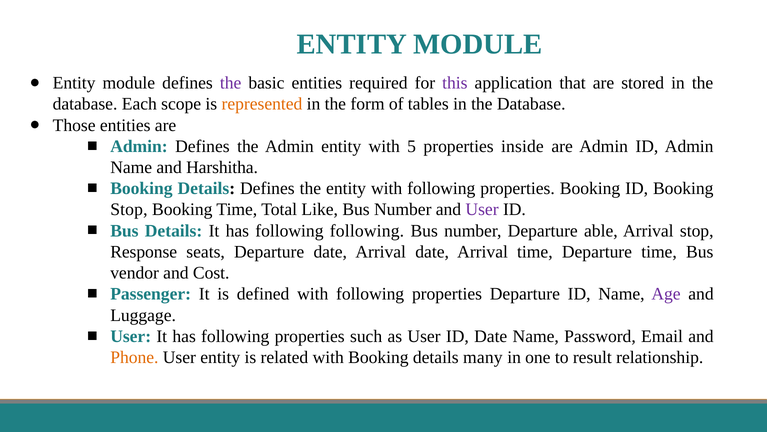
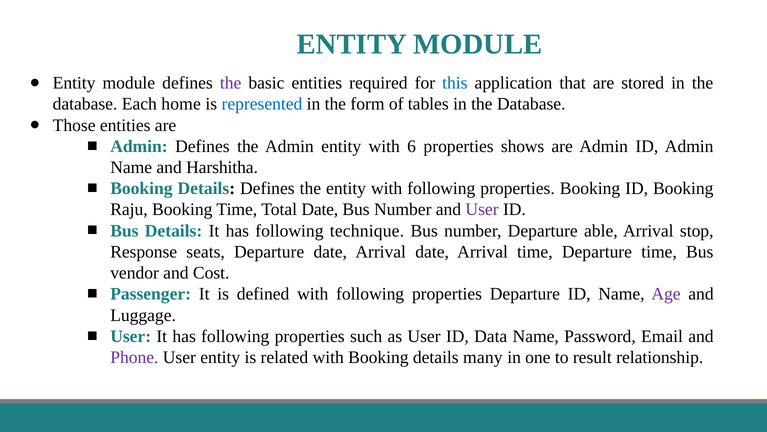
this colour: purple -> blue (455, 83)
scope: scope -> home (181, 104)
represented colour: orange -> blue (262, 104)
5: 5 -> 6 (412, 146)
inside: inside -> shows (523, 146)
Stop: Stop -> Raju (129, 209)
Total Like: Like -> Date (320, 209)
following following: following -> technique (367, 230)
ID Date: Date -> Data (491, 336)
Phone colour: orange -> purple (134, 357)
